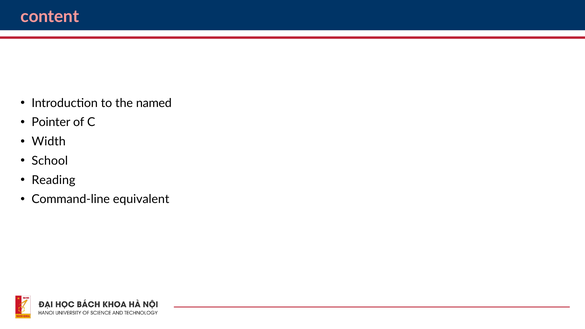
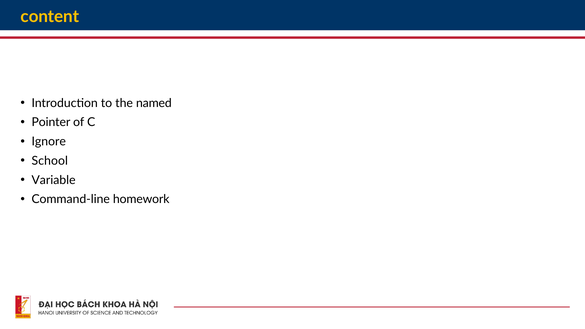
content colour: pink -> yellow (50, 17)
Width: Width -> Ignore (49, 142)
Reading: Reading -> Variable (54, 180)
equivalent: equivalent -> homework (141, 199)
